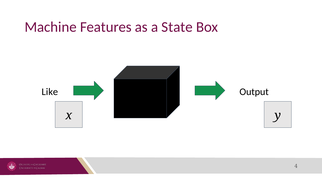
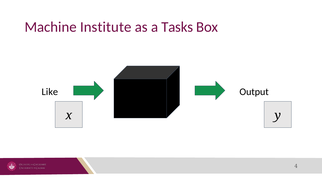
Features: Features -> Institute (106, 27)
State: State -> Tasks (177, 27)
